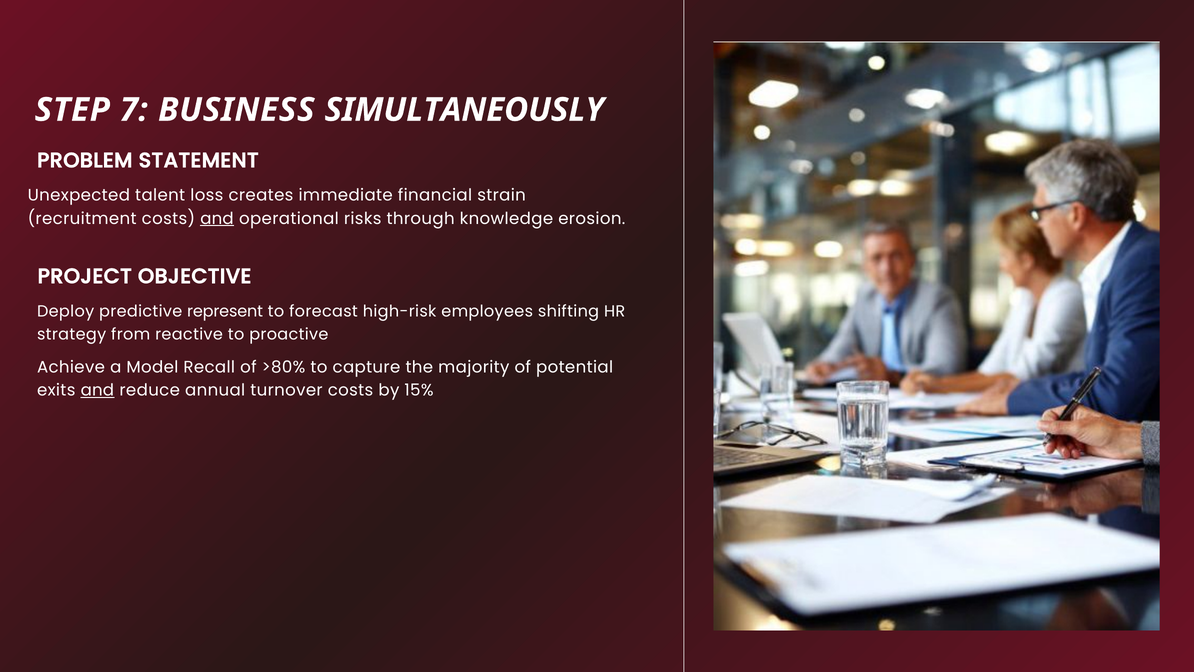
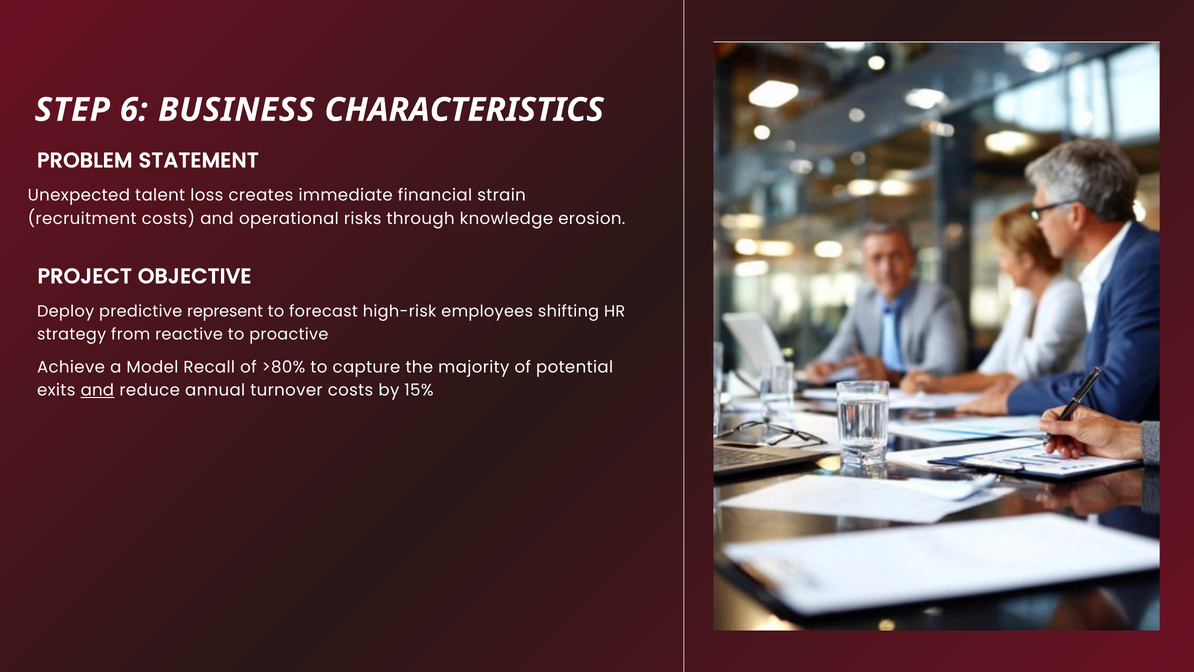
7: 7 -> 6 (134, 110)
SIMULTANEOUSLY: SIMULTANEOUSLY -> CHARACTERISTICS (464, 110)
and underline: present -> none (217, 218)
